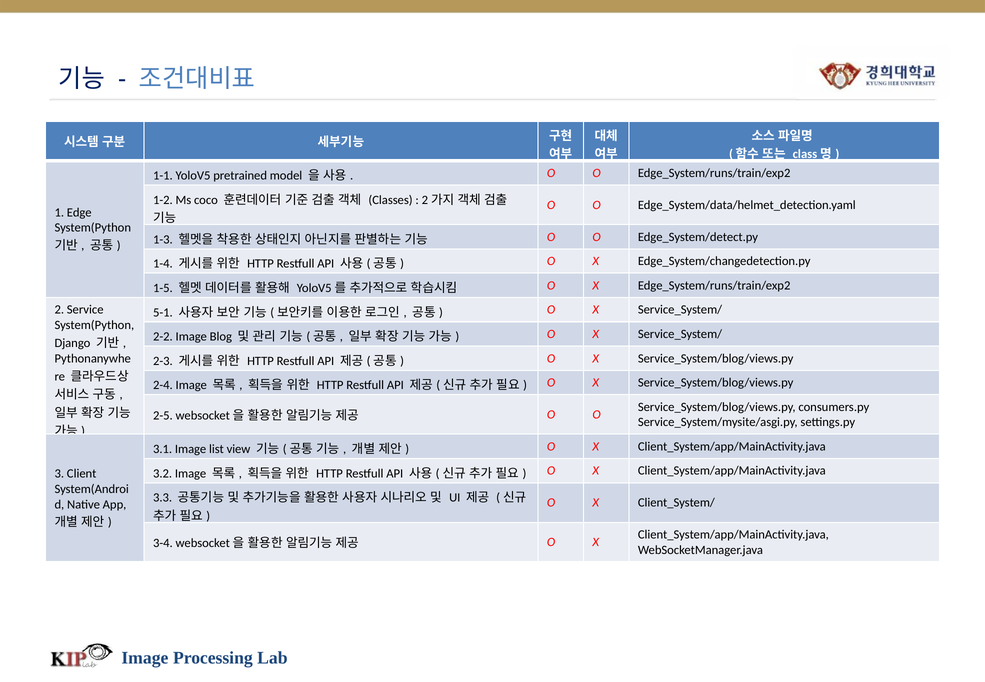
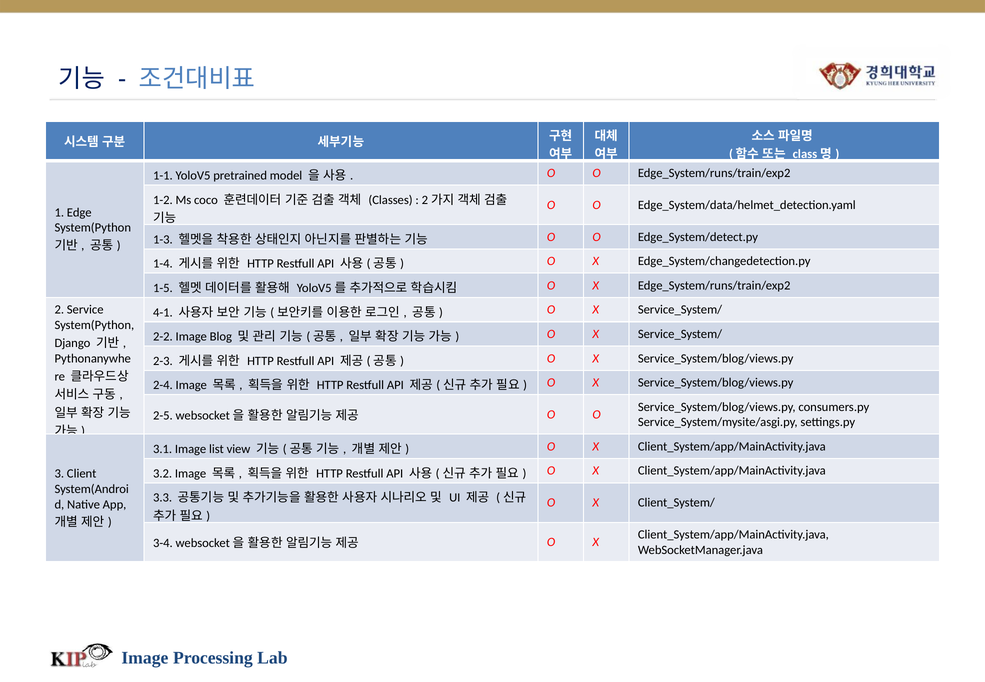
5-1: 5-1 -> 4-1 (163, 312)
